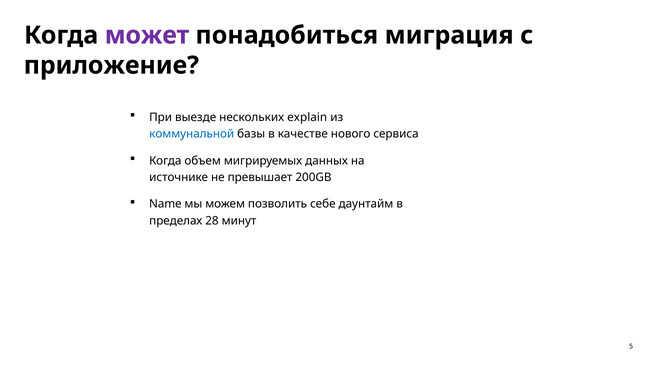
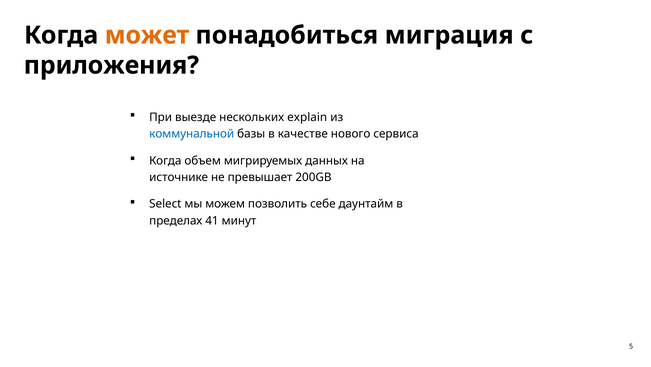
может colour: purple -> orange (147, 35)
приложение: приложение -> приложения (111, 65)
Name: Name -> Select (165, 204)
28: 28 -> 41 (212, 221)
